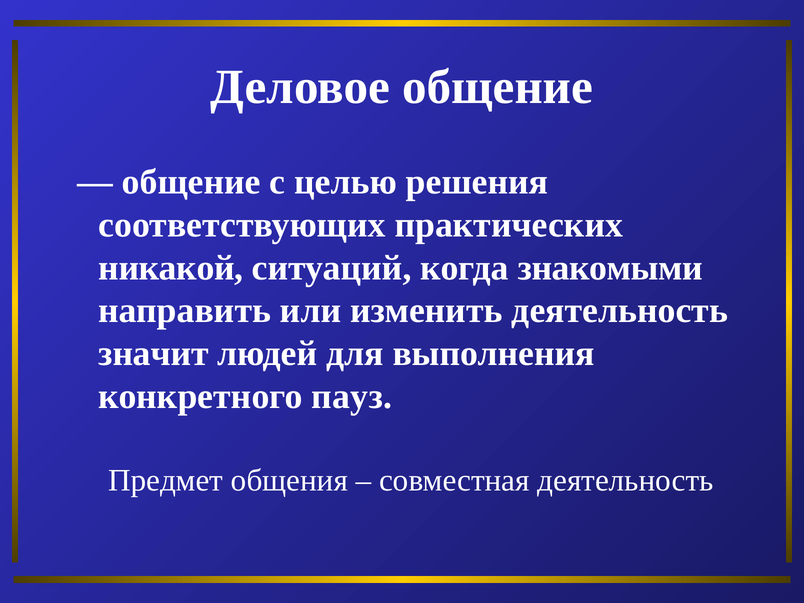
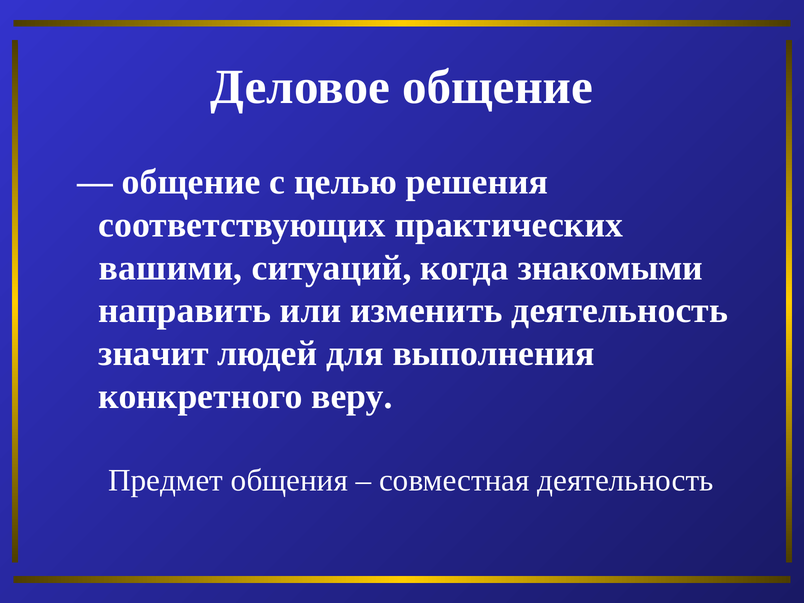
никакой: никакой -> вашими (170, 268)
пауз: пауз -> веру (352, 396)
